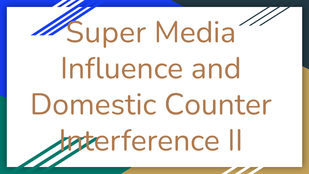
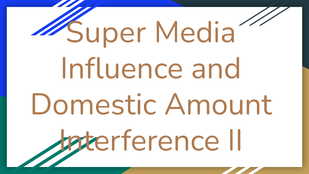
Counter: Counter -> Amount (218, 104)
